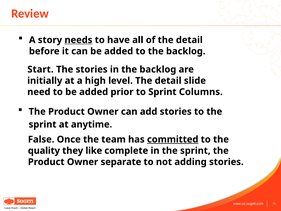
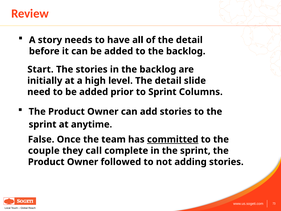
needs underline: present -> none (78, 40)
quality: quality -> couple (44, 150)
like: like -> call (94, 150)
separate: separate -> followed (121, 162)
